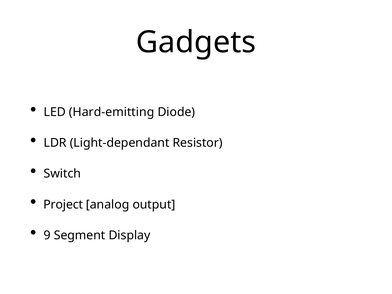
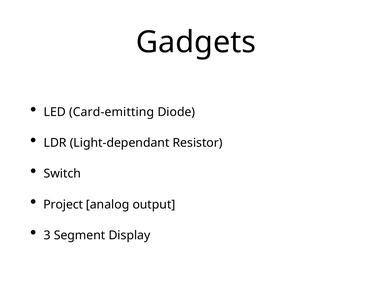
Hard-emitting: Hard-emitting -> Card-emitting (112, 112)
9: 9 -> 3 (47, 235)
